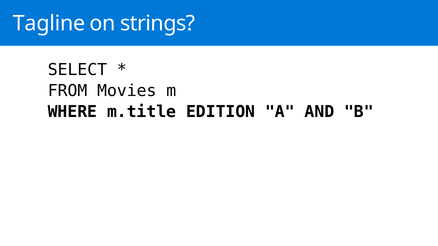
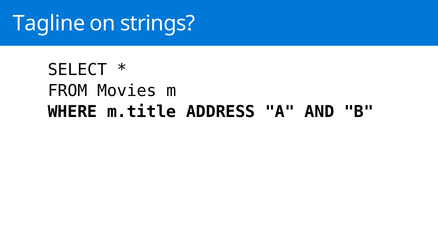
EDITION: EDITION -> ADDRESS (221, 112)
